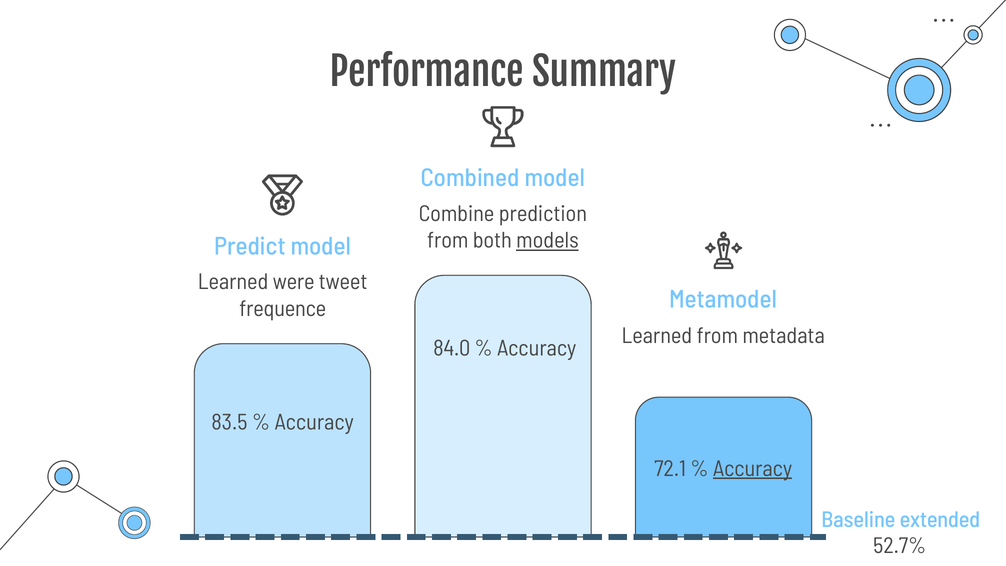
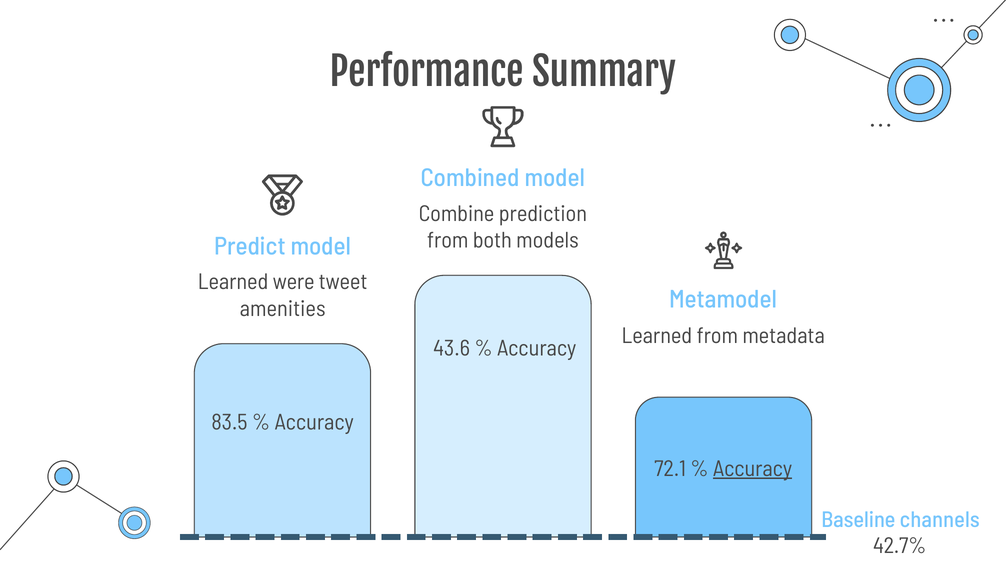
models underline: present -> none (547, 241)
frequence: frequence -> amenities (283, 309)
84.0: 84.0 -> 43.6 (452, 348)
extended: extended -> channels (940, 520)
52.7%: 52.7% -> 42.7% (900, 546)
